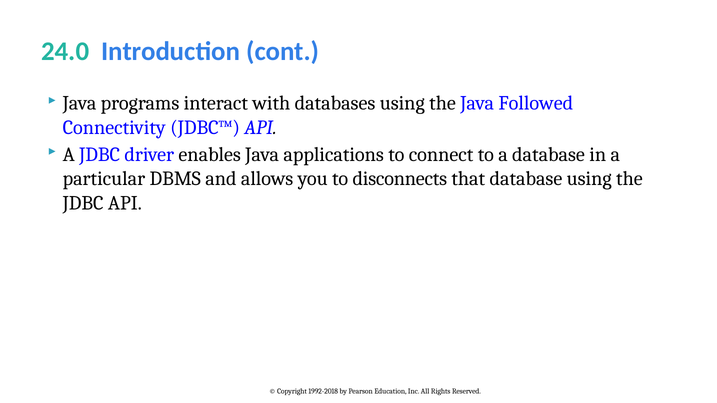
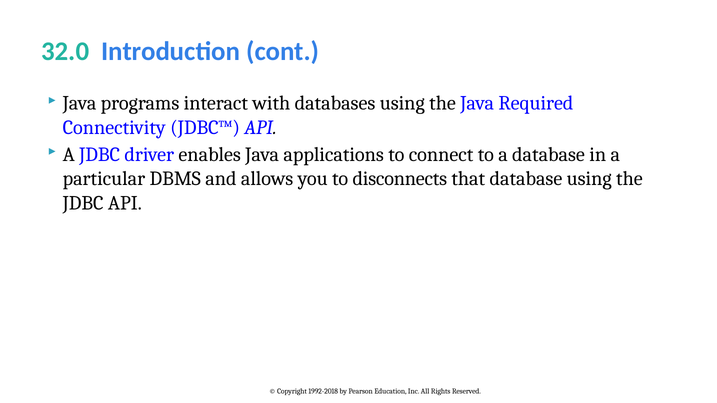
24.0: 24.0 -> 32.0 (65, 52)
Followed: Followed -> Required (536, 103)
